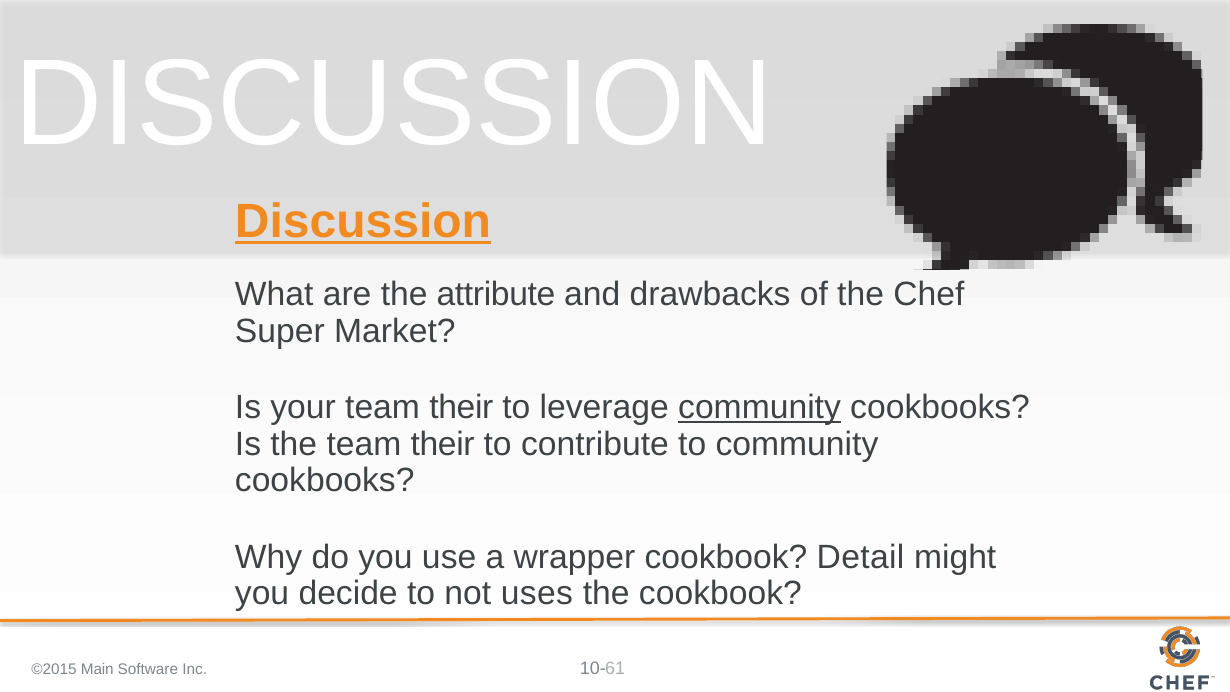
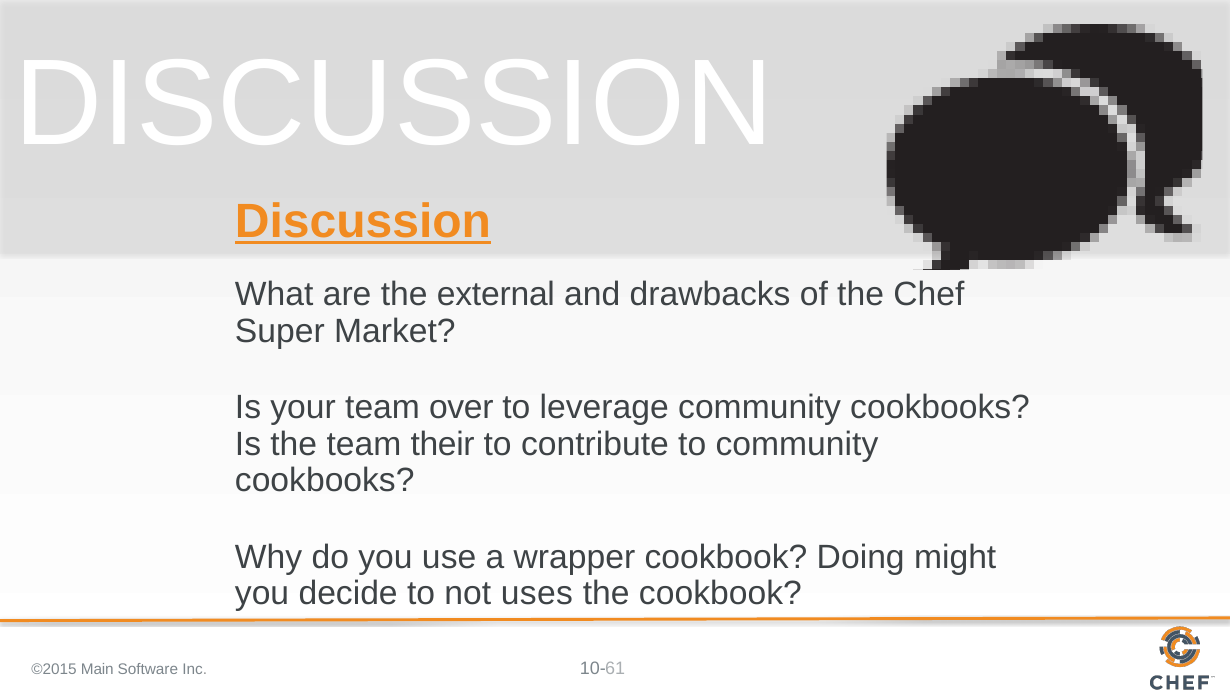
attribute: attribute -> external (496, 295)
your team their: their -> over (461, 408)
community underline: present -> none (760, 408)
Detail: Detail -> Doing (861, 557)
